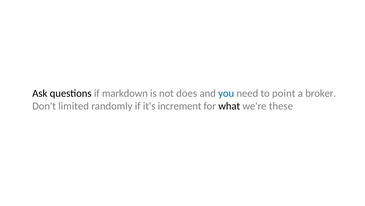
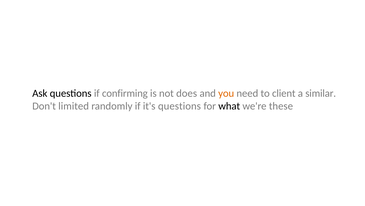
markdown: markdown -> confirming (125, 93)
you colour: blue -> orange (226, 93)
point: point -> client (284, 93)
broker: broker -> similar (321, 93)
it's increment: increment -> questions (179, 106)
